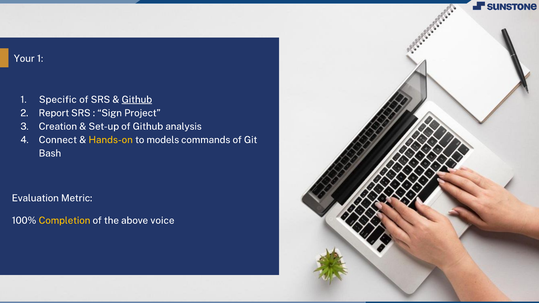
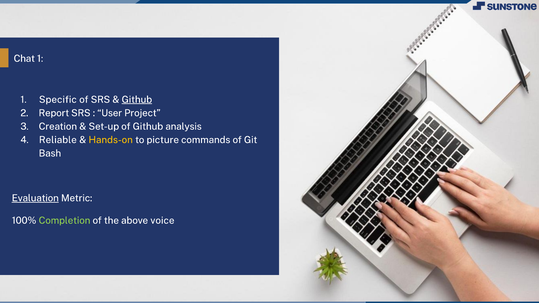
Your: Your -> Chat (24, 59)
Sign: Sign -> User (110, 113)
Connect: Connect -> Reliable (58, 140)
models: models -> picture (163, 140)
Evaluation underline: none -> present (35, 198)
Completion colour: yellow -> light green (65, 221)
